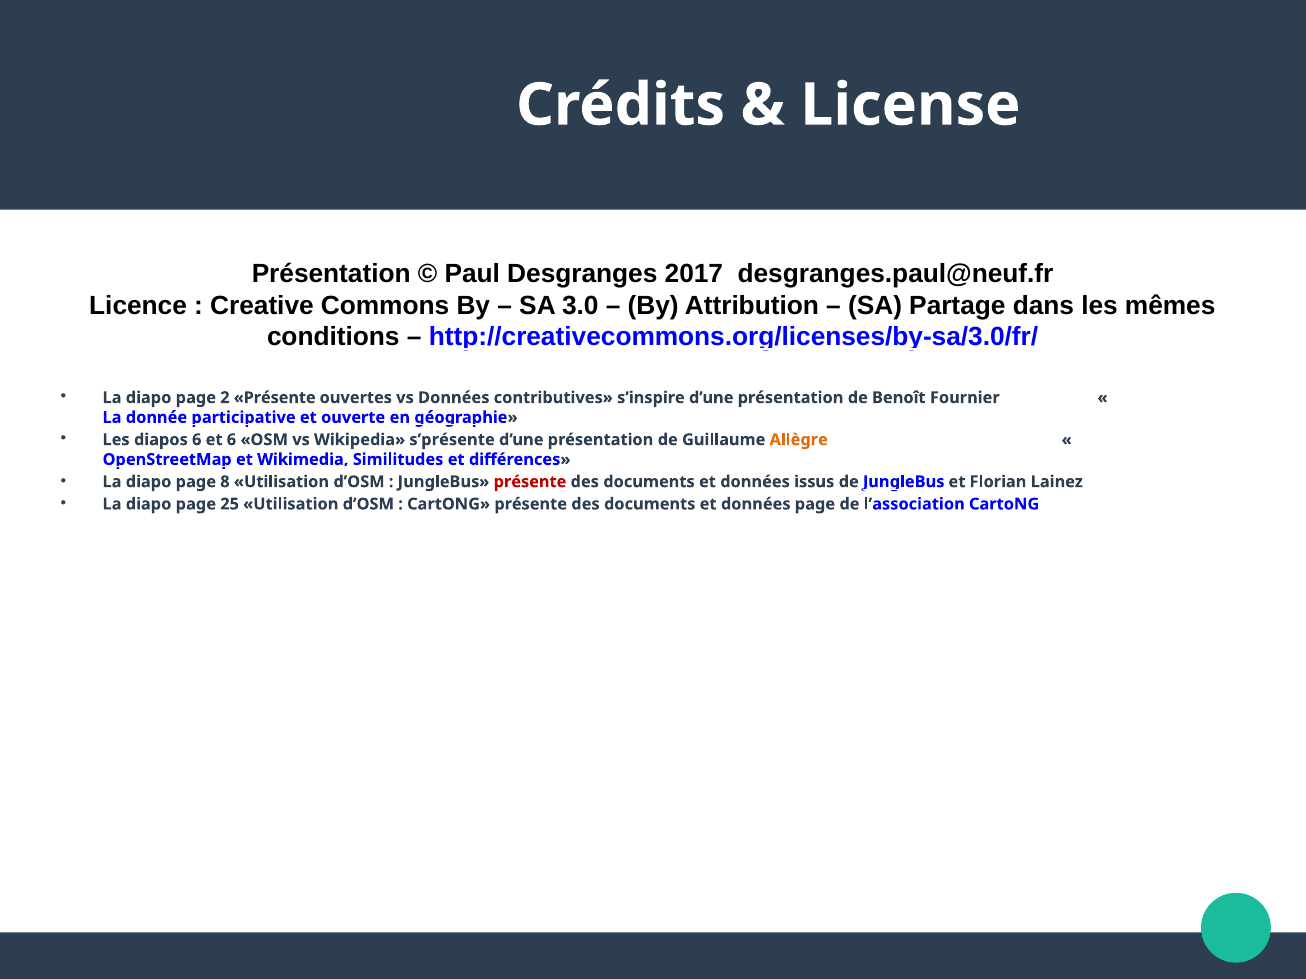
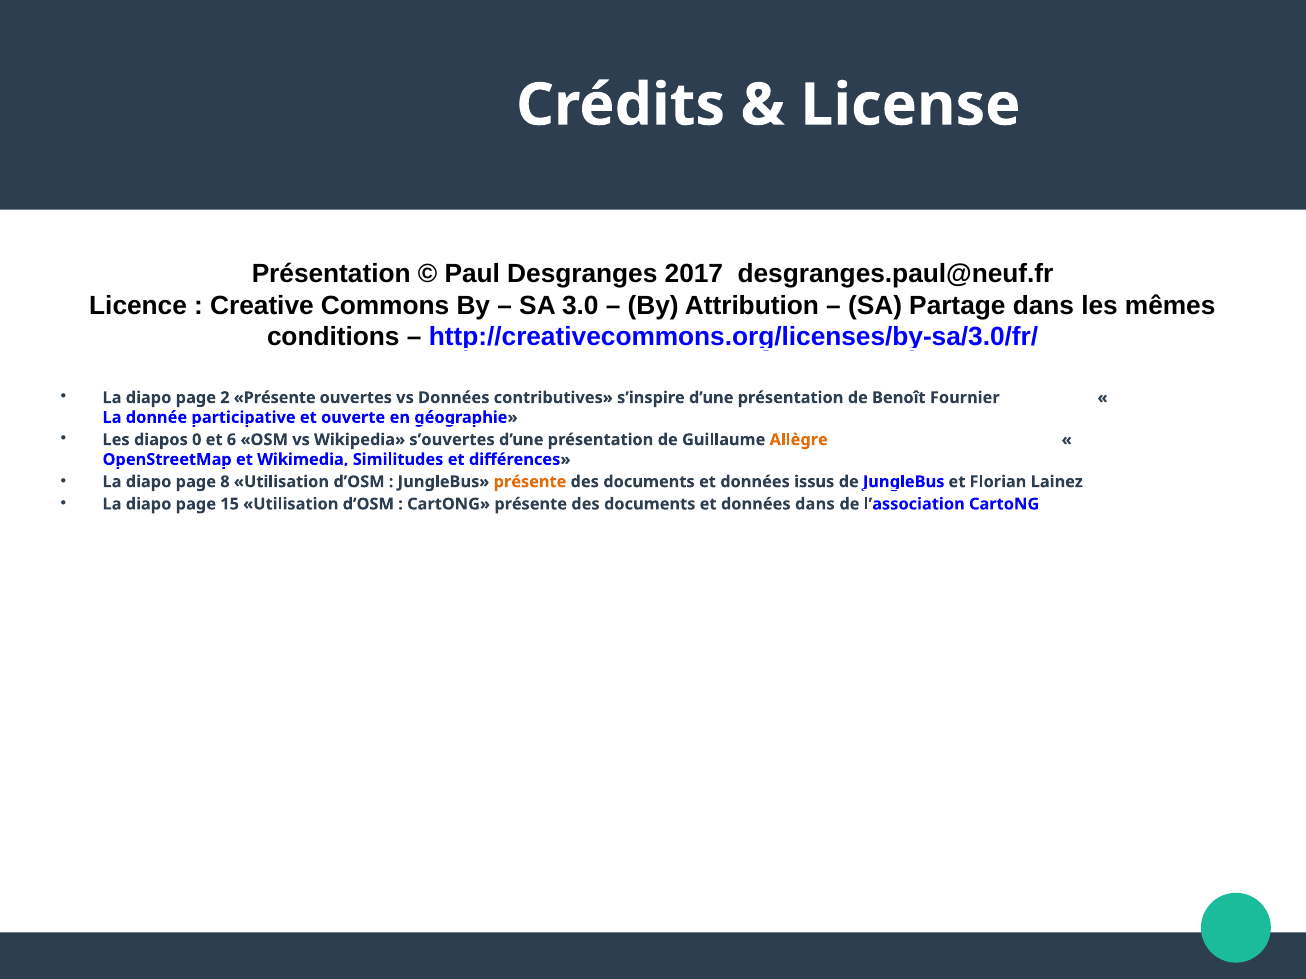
diapos 6: 6 -> 0 (197, 440)
s’présente: s’présente -> s’ouvertes (452, 440)
présente colour: red -> orange (530, 482)
25: 25 -> 15 (230, 504)
données page: page -> dans (815, 504)
